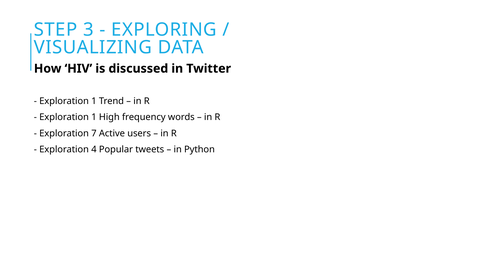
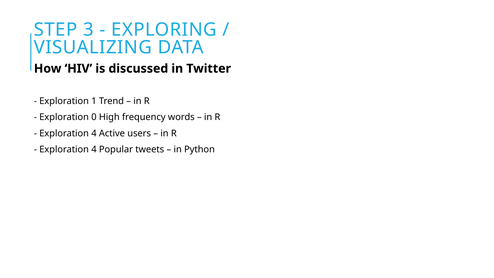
1: 1 -> 0 (94, 117)
7: 7 -> 4 (94, 133)
